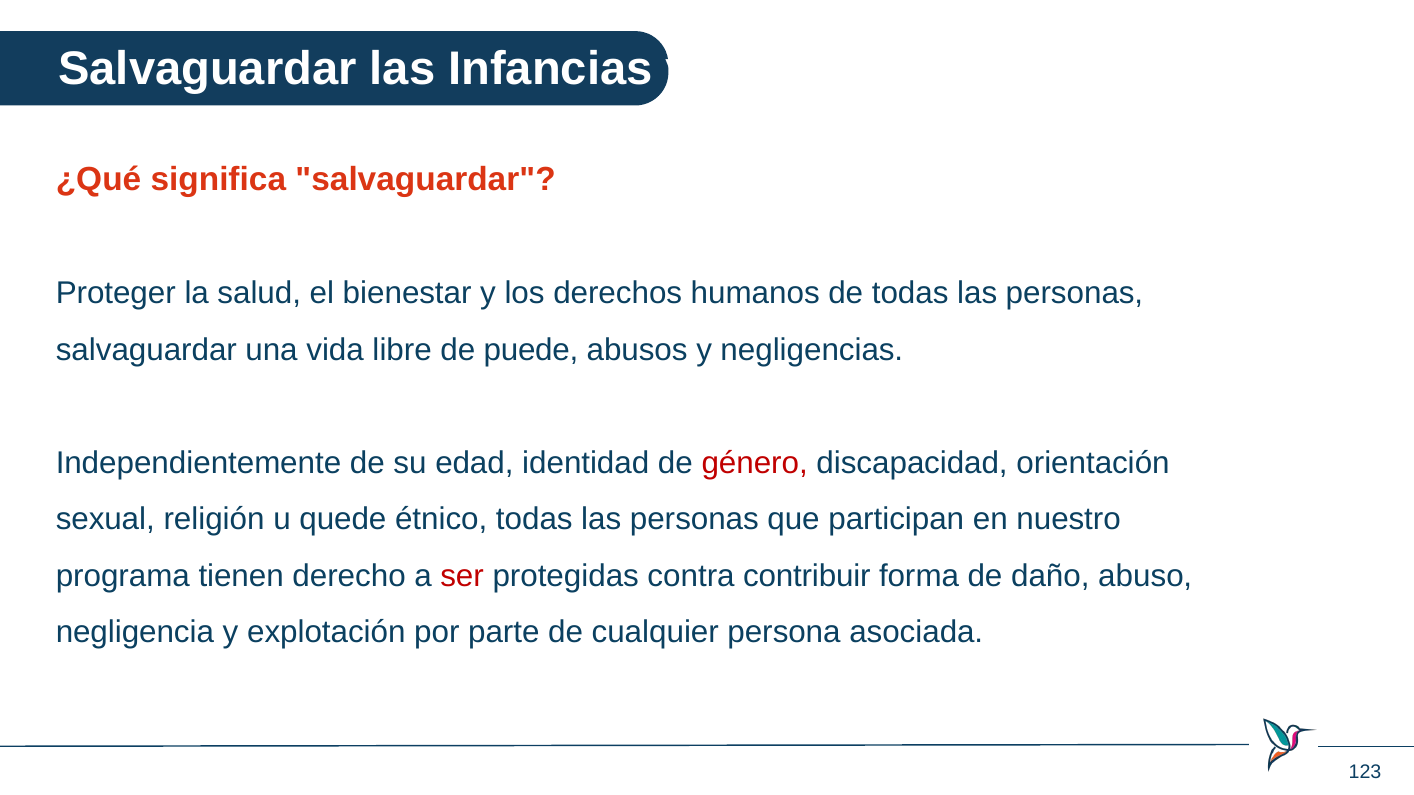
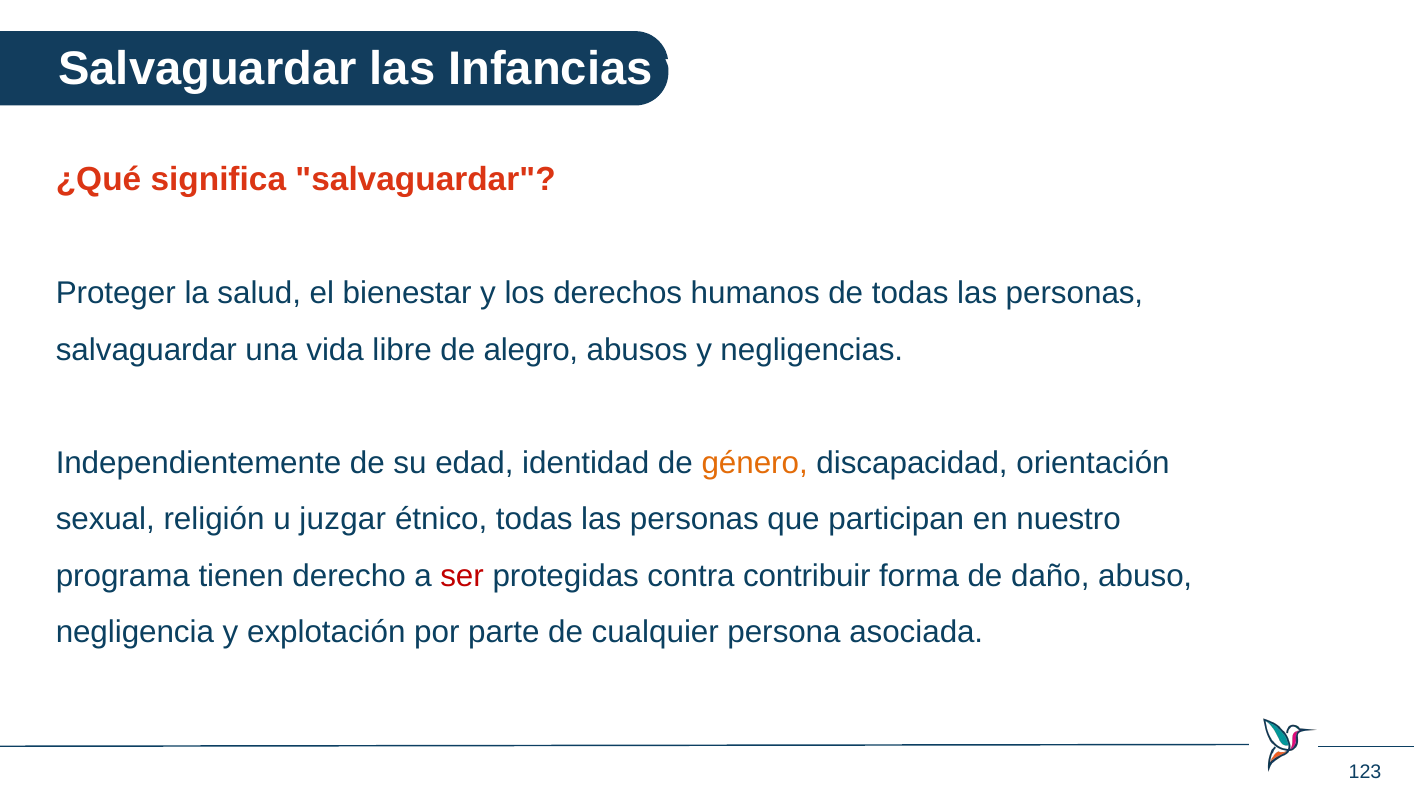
puede: puede -> alegro (531, 350)
género colour: red -> orange (755, 463)
quede: quede -> juzgar (343, 520)
